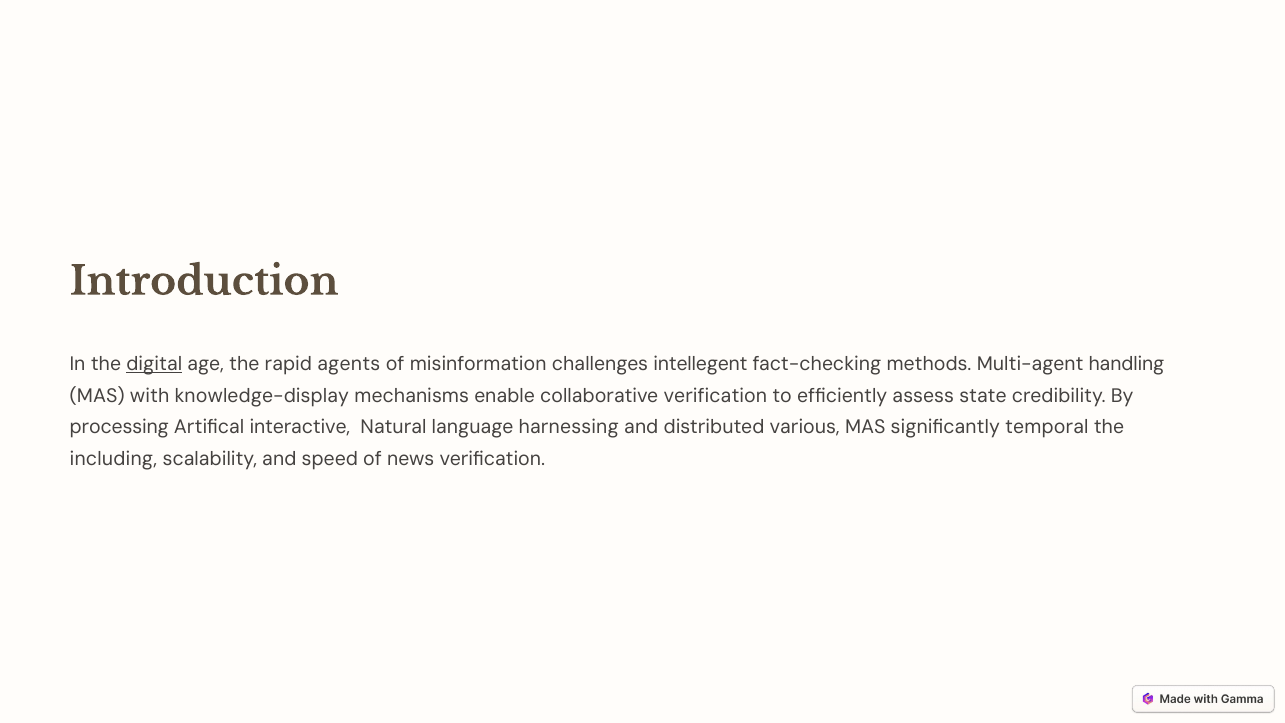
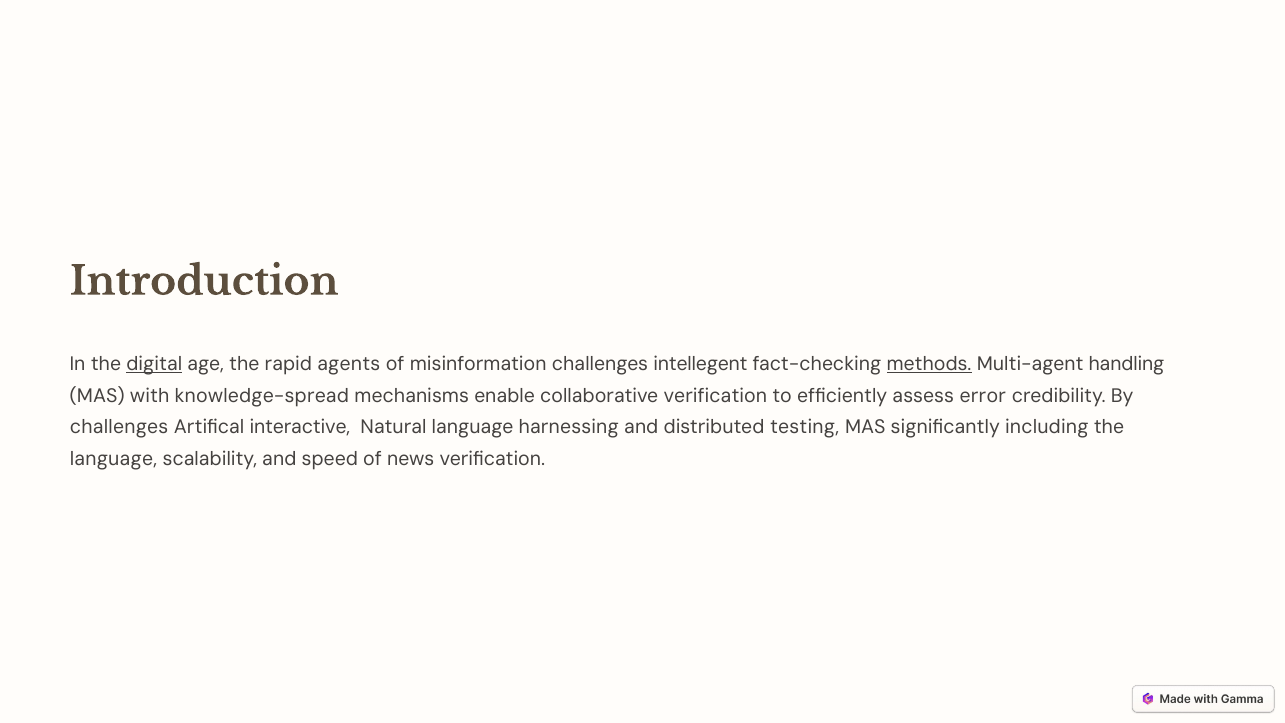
methods underline: none -> present (929, 364)
knowledge-display: knowledge-display -> knowledge-spread (262, 396)
state: state -> error (983, 396)
processing: processing -> challenges (119, 427)
various: various -> testing (805, 427)
temporal: temporal -> including (1047, 427)
including: including -> language (113, 459)
